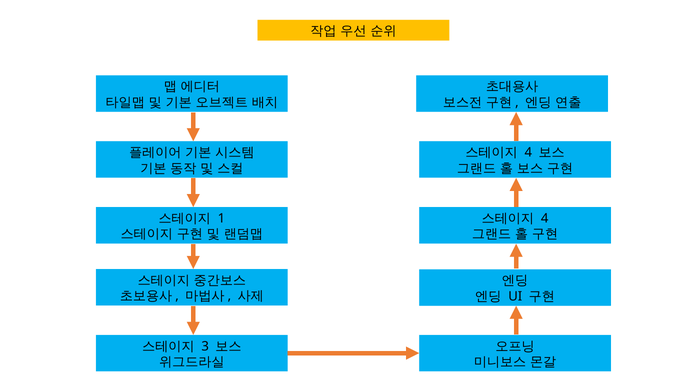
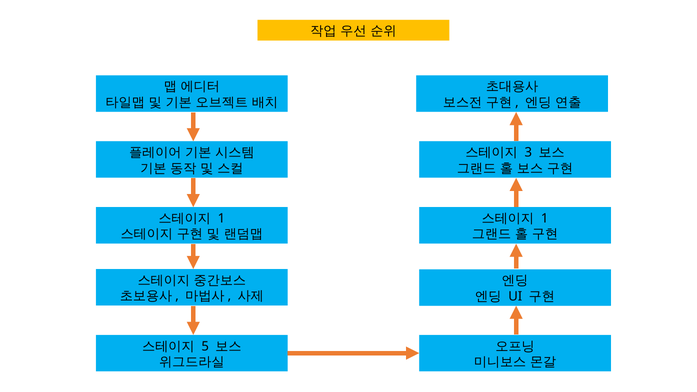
4: 4 -> 3 (528, 153)
4: 4 -> 1 (545, 218)
3: 3 -> 5 (205, 346)
